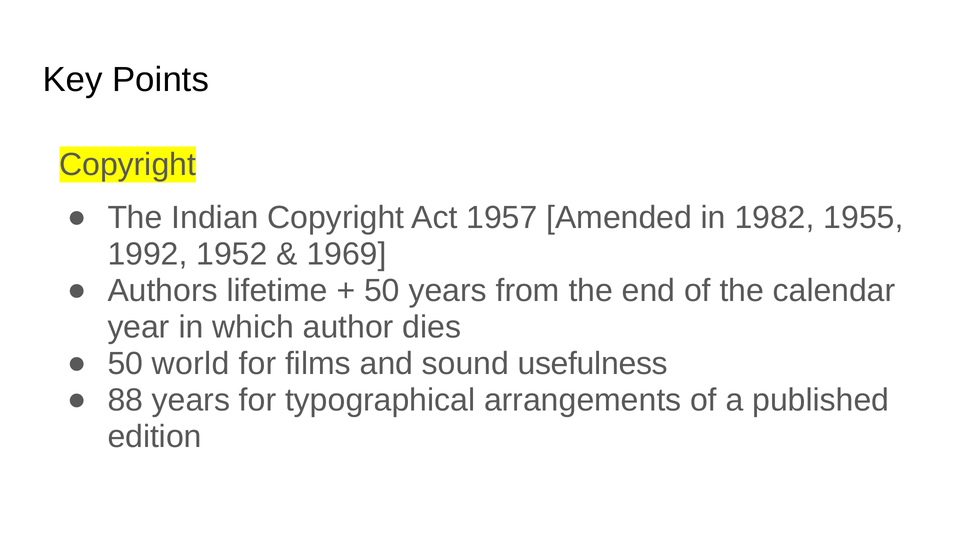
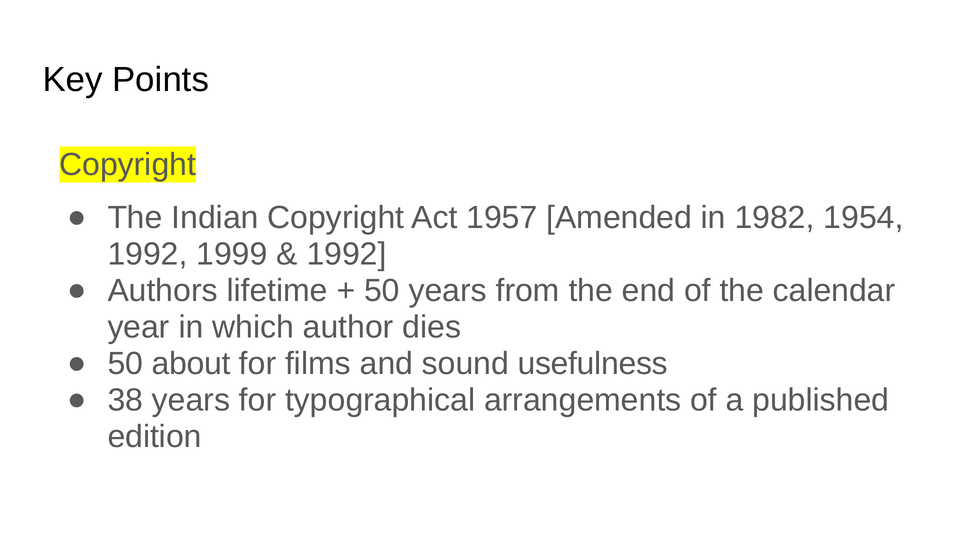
1955: 1955 -> 1954 (863, 217)
1952: 1952 -> 1999 (232, 254)
1969: 1969 -> 1992 (346, 254)
world: world -> about (191, 363)
88: 88 -> 38 (125, 400)
